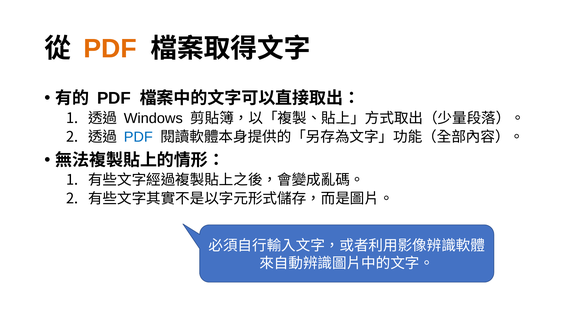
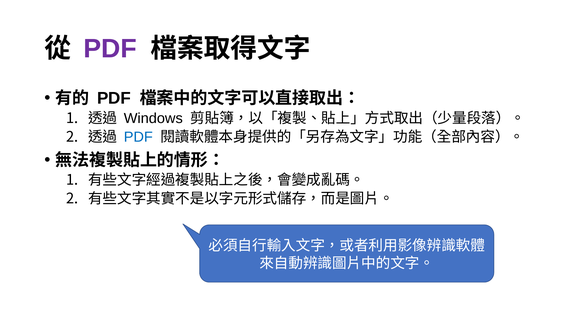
PDF colour: orange -> purple (110, 49)
